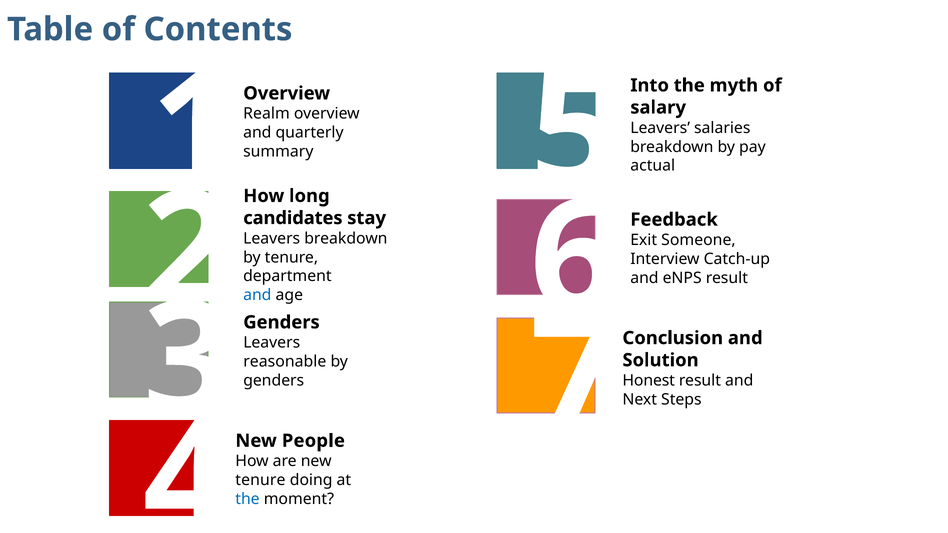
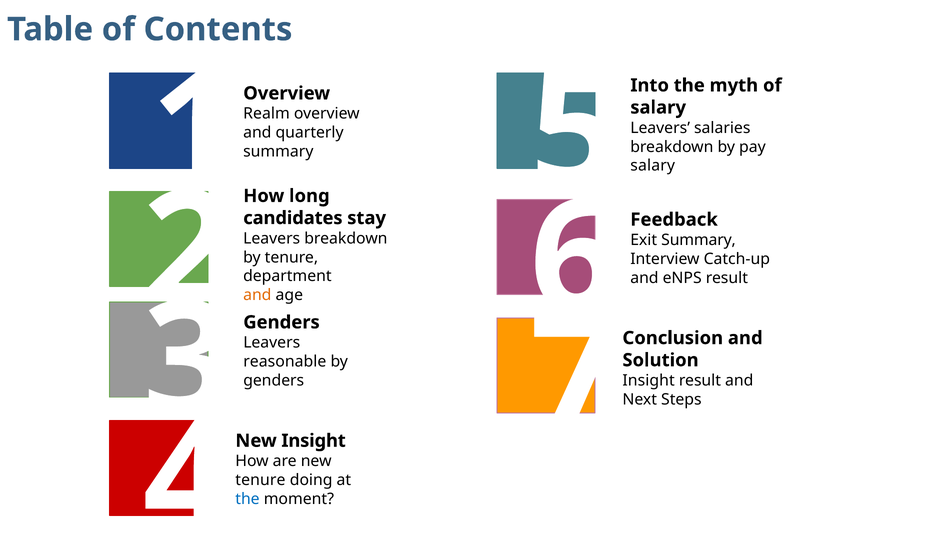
actual: actual -> salary (653, 166)
Exit Someone: Someone -> Summary (699, 240)
and colour: blue -> orange (257, 295)
Honest: Honest -> Insight (649, 381)
New People: People -> Insight (314, 441)
